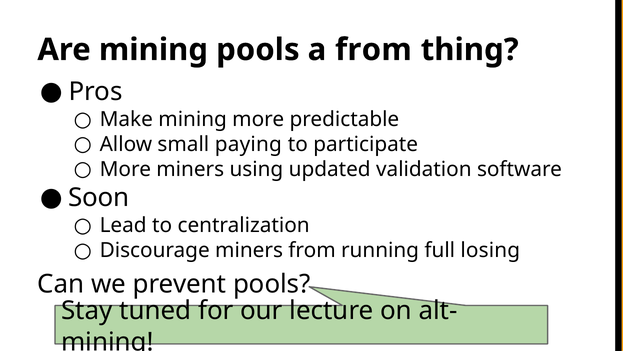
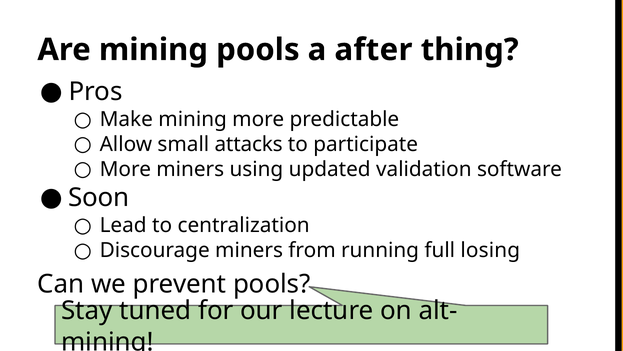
a from: from -> after (373, 50)
paying: paying -> attacks (249, 144)
